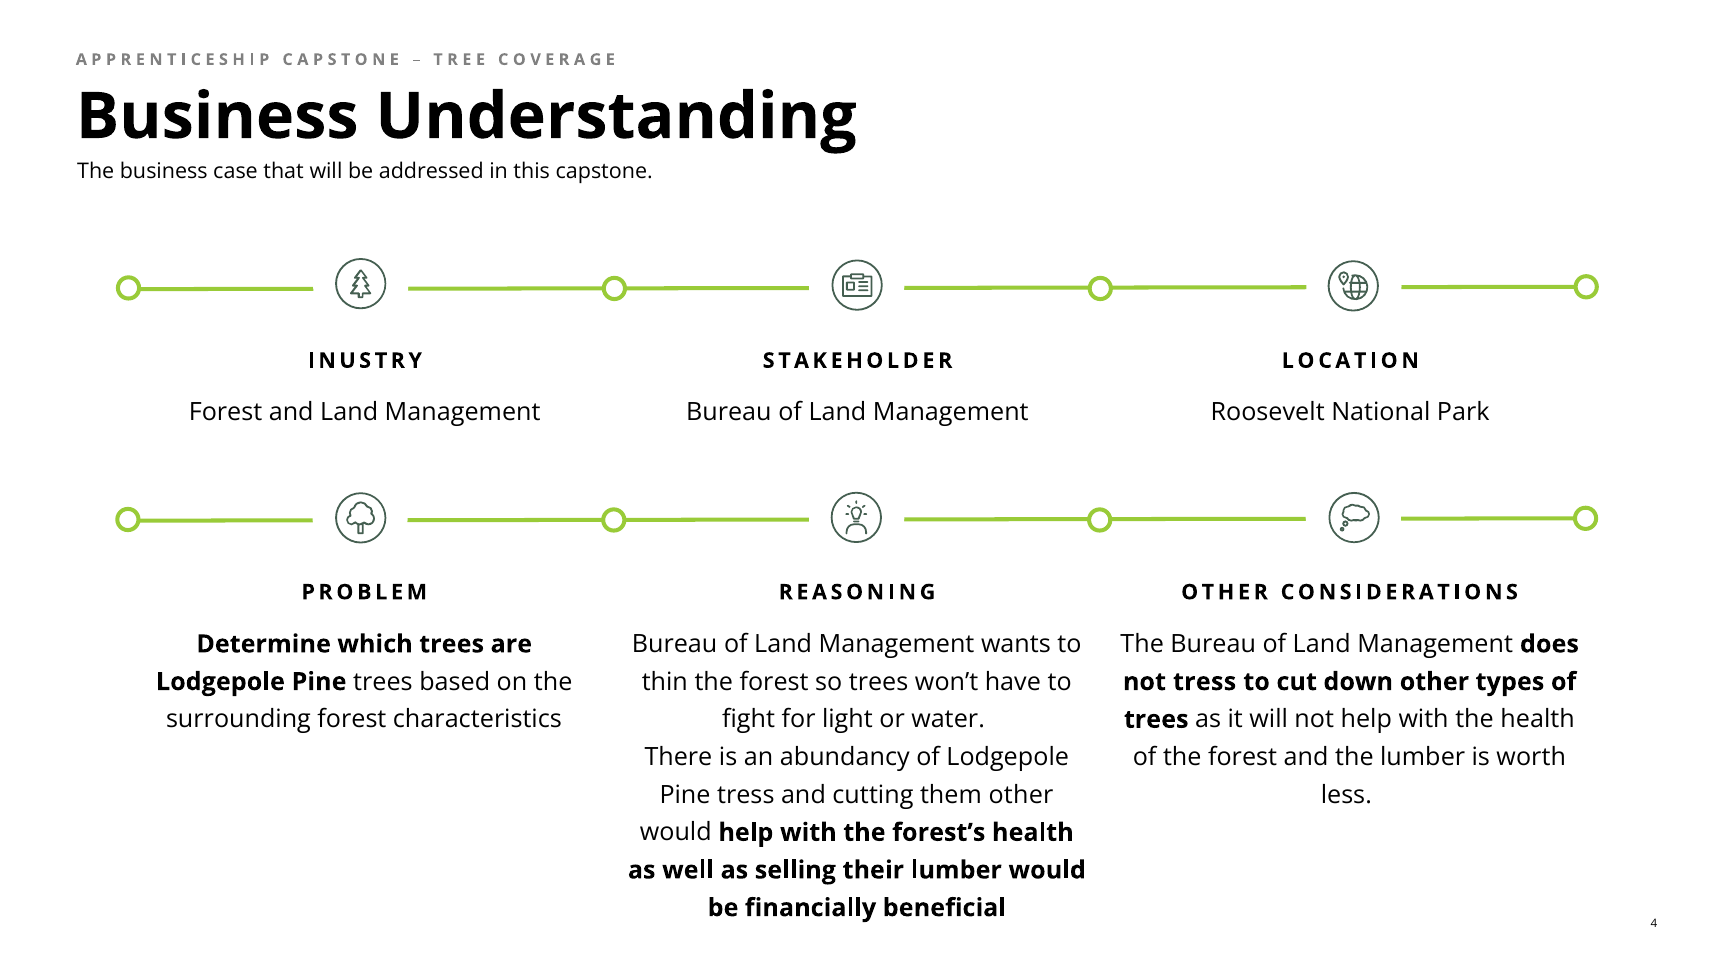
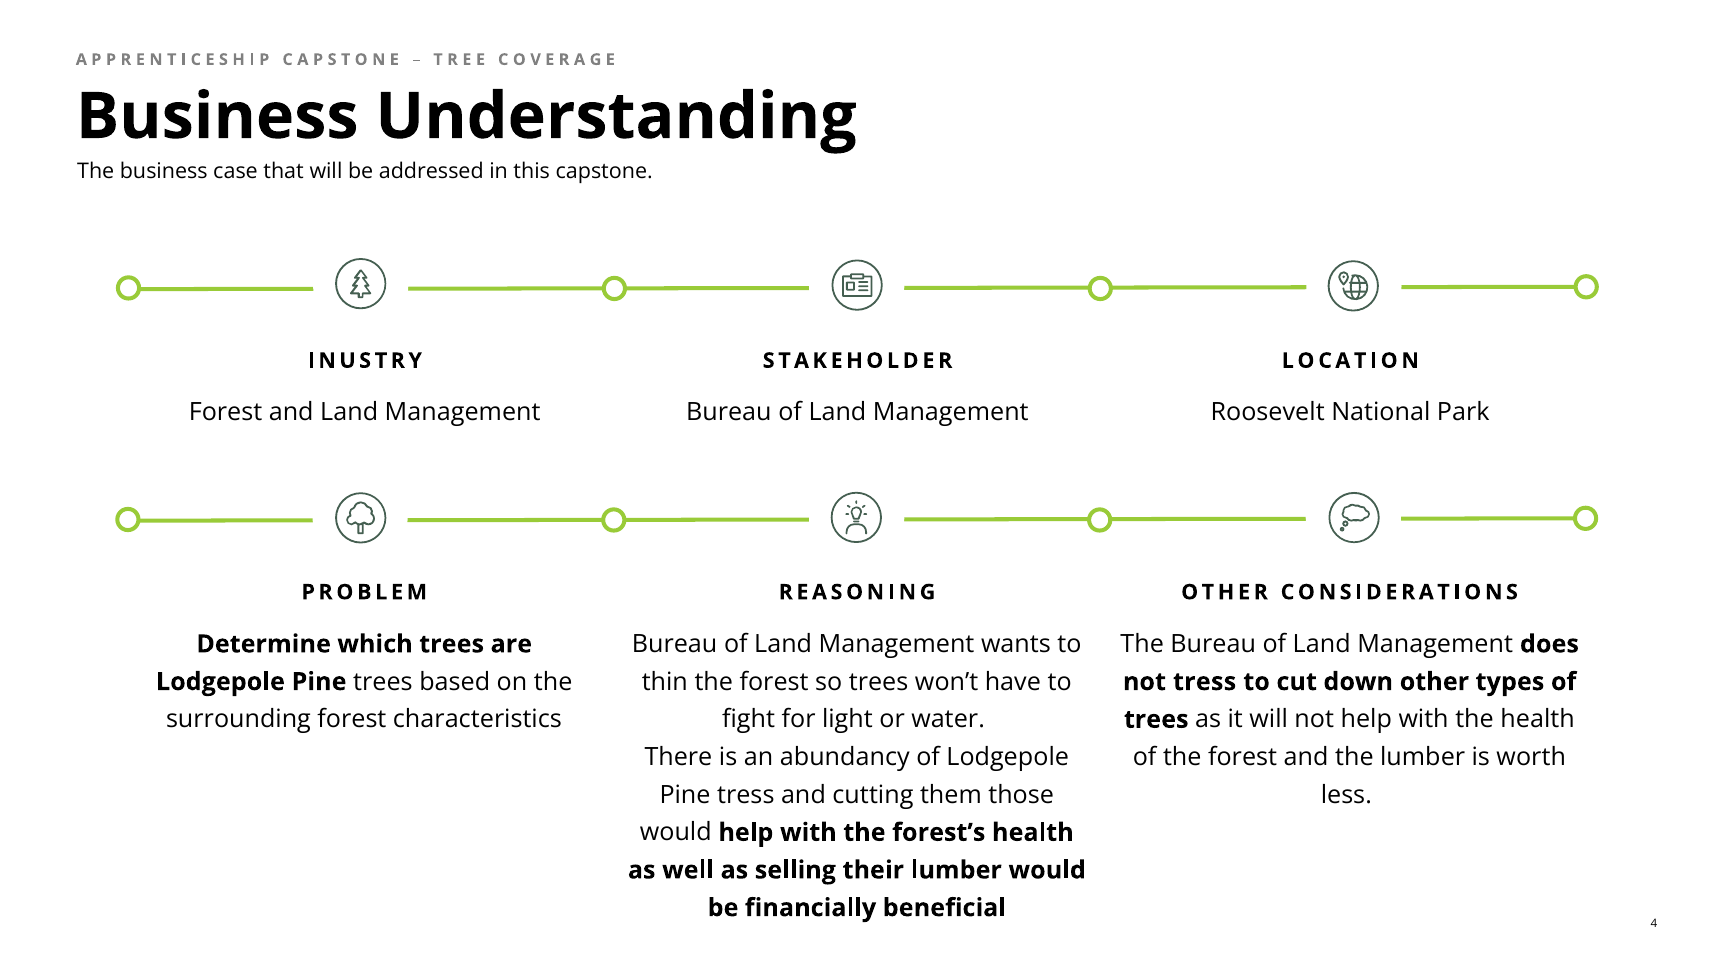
them other: other -> those (1021, 795)
